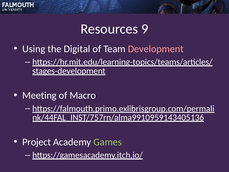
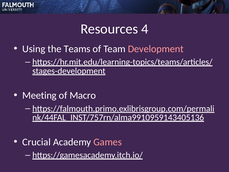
9: 9 -> 4 (145, 29)
Digital: Digital -> Teams (77, 49)
Project: Project -> Crucial (37, 142)
Games colour: light green -> pink (108, 142)
